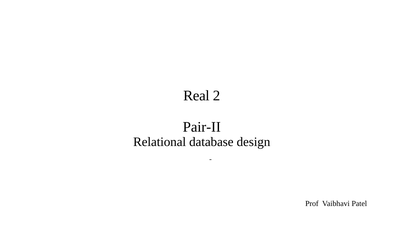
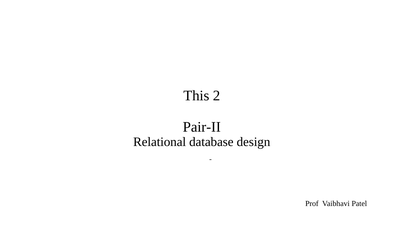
Real: Real -> This (196, 95)
